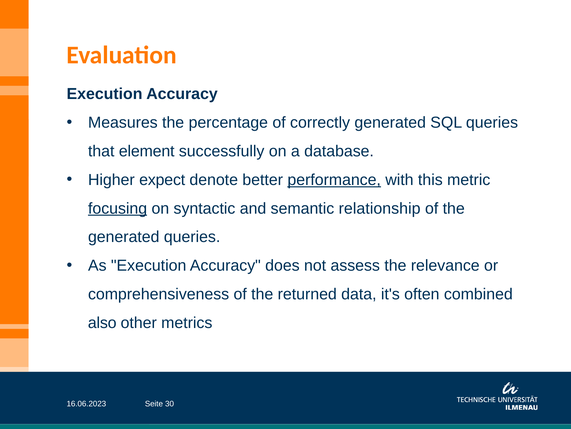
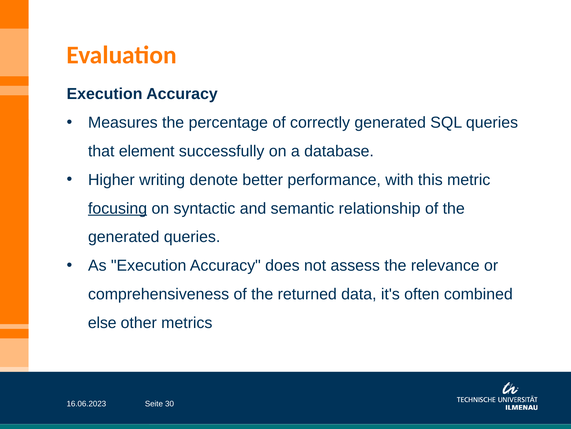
expect: expect -> writing (162, 180)
performance underline: present -> none (334, 180)
also: also -> else (102, 322)
